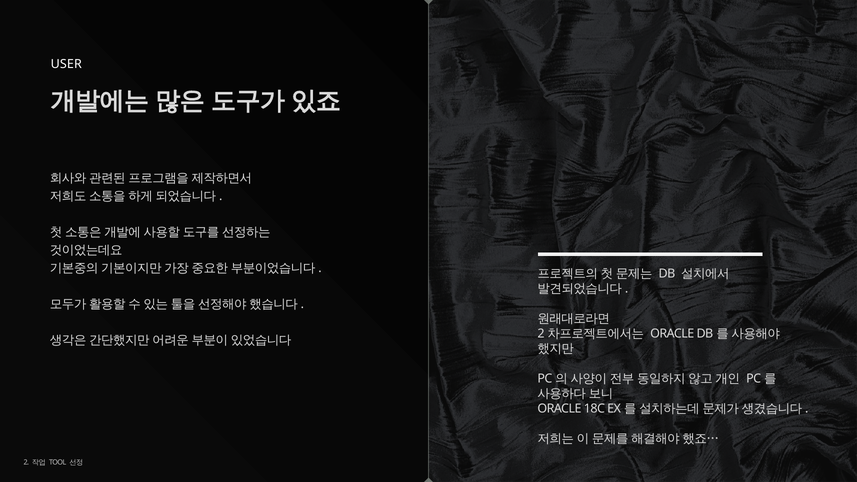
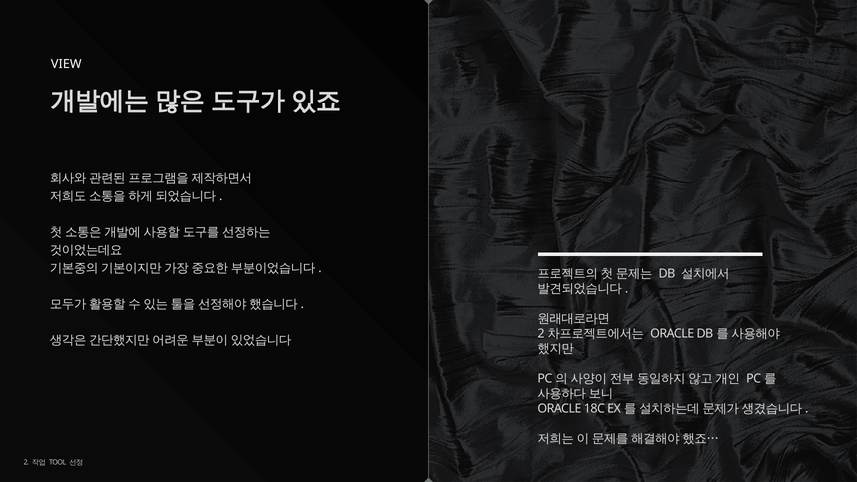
USER: USER -> VIEW (66, 64)
